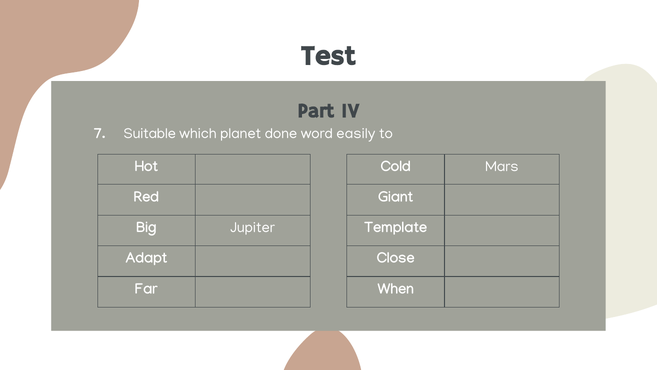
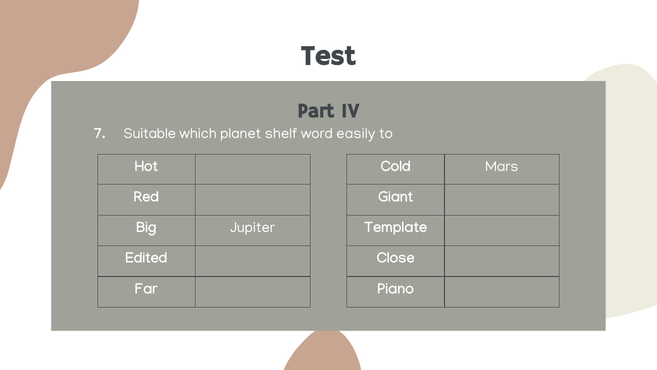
done: done -> shelf (281, 133)
Adapt: Adapt -> Edited (146, 258)
When: When -> Piano (396, 289)
